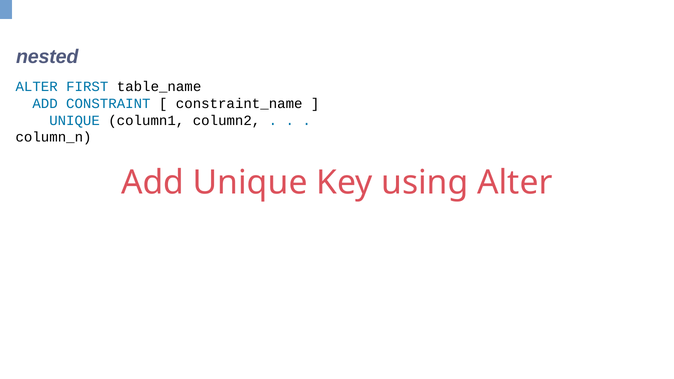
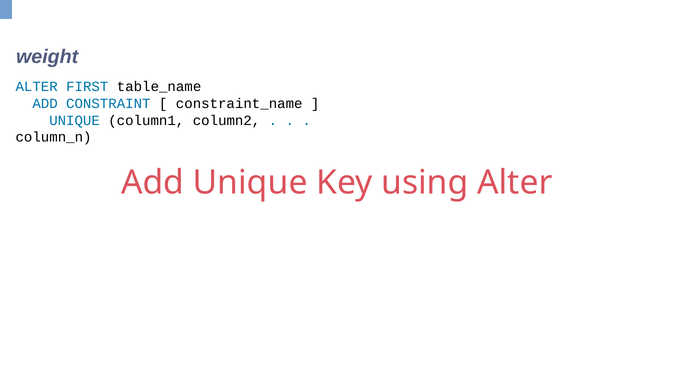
nested: nested -> weight (47, 57)
